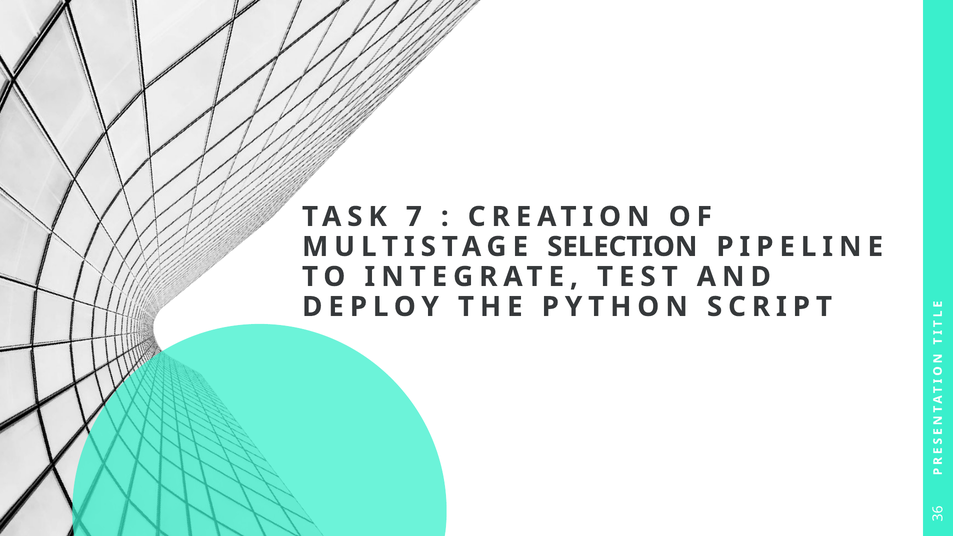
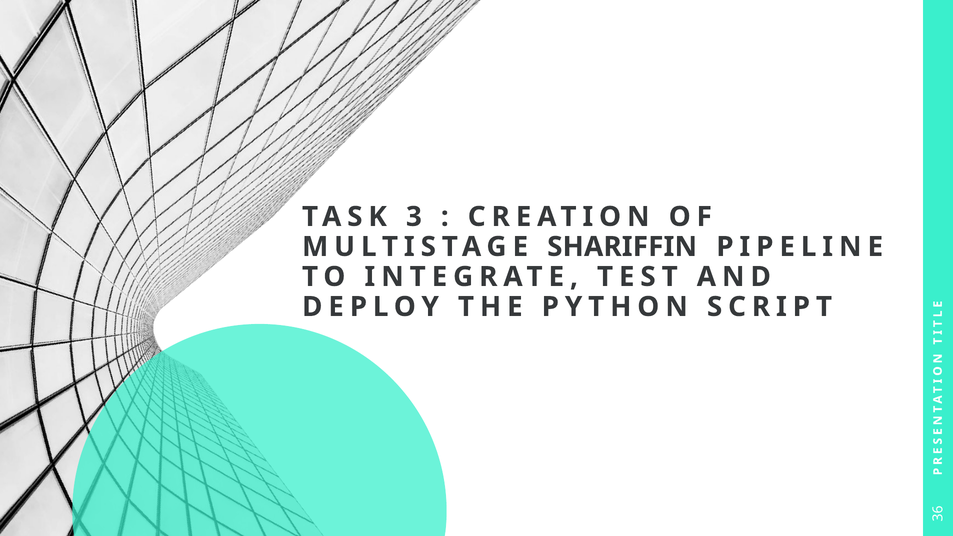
TASK 7: 7 -> 3 (414, 217)
SELECTION: SELECTION -> SHARIFFIN (622, 247)
